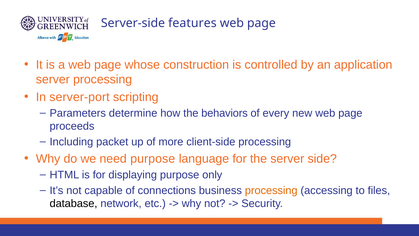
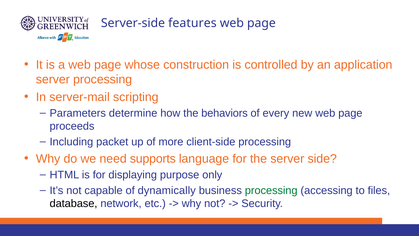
server-port: server-port -> server-mail (80, 97)
need purpose: purpose -> supports (153, 159)
connections: connections -> dynamically (167, 190)
processing colour: orange -> green (271, 190)
